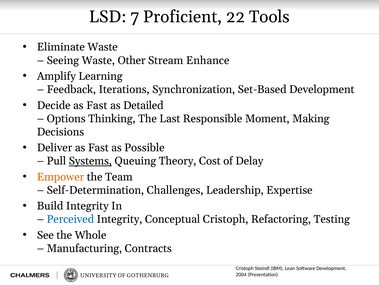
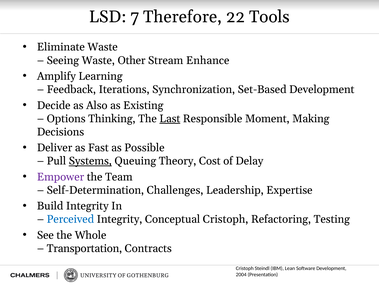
Proficient: Proficient -> Therefore (183, 17)
Decide as Fast: Fast -> Also (97, 105)
Detailed: Detailed -> Existing (143, 105)
Last underline: none -> present (170, 118)
Empower colour: orange -> purple (61, 176)
Manufacturing: Manufacturing -> Transportation (84, 248)
